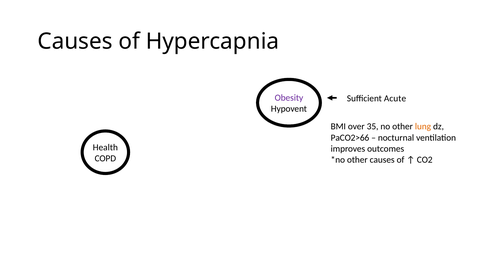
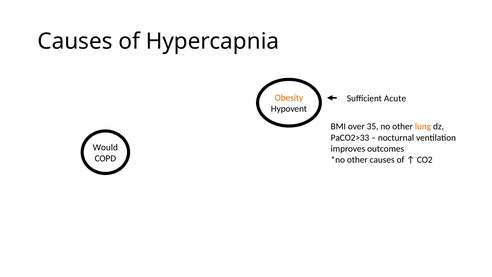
Obesity colour: purple -> orange (289, 98)
PaCO2>66: PaCO2>66 -> PaCO2>33 (350, 137)
Health: Health -> Would (105, 147)
